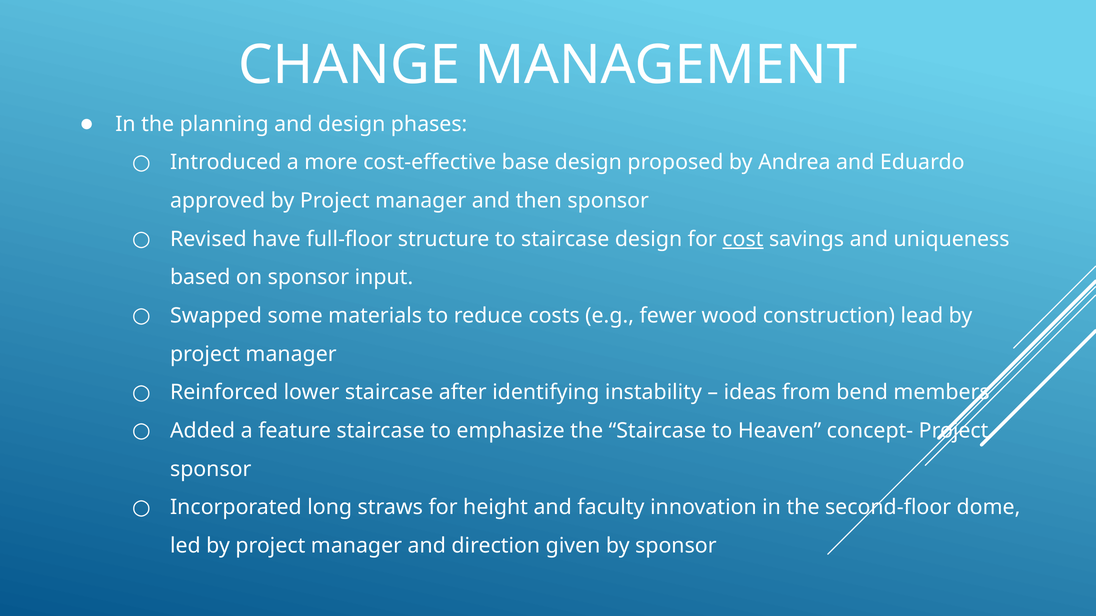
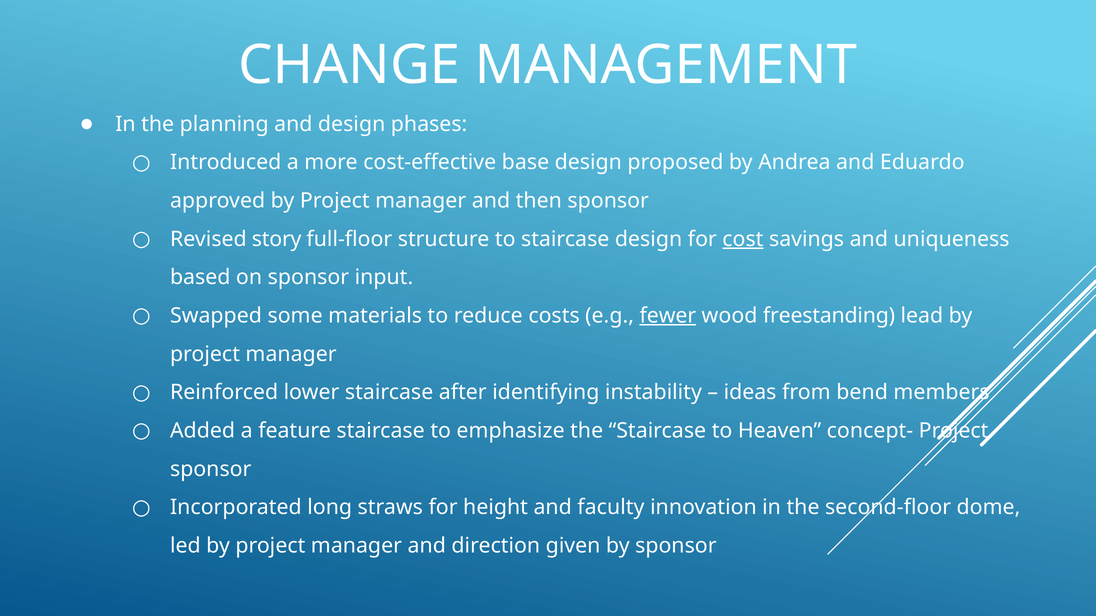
have: have -> story (277, 239)
fewer underline: none -> present (668, 316)
construction: construction -> freestanding (829, 316)
